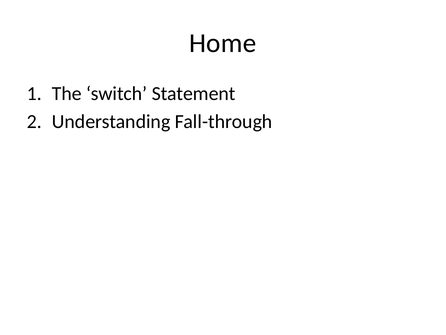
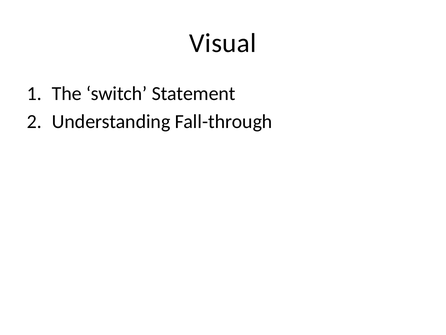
Home: Home -> Visual (223, 43)
